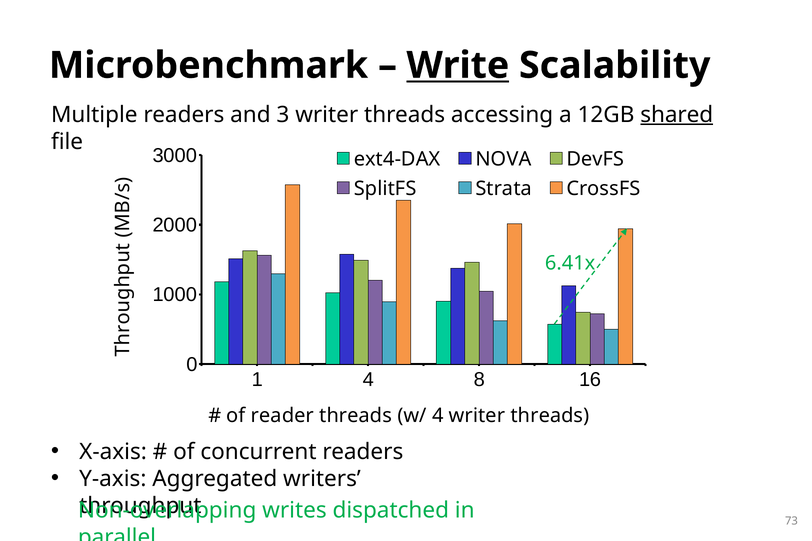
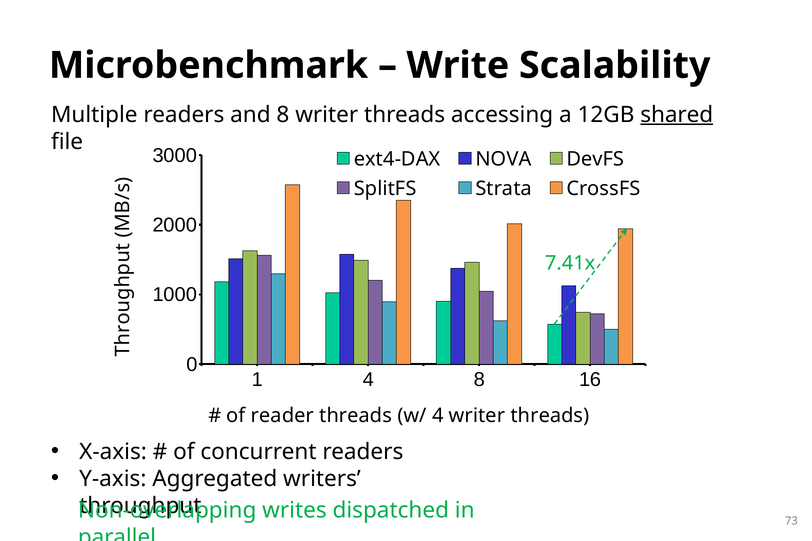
Write underline: present -> none (458, 65)
and 3: 3 -> 8 (283, 115)
6.41x: 6.41x -> 7.41x (570, 263)
